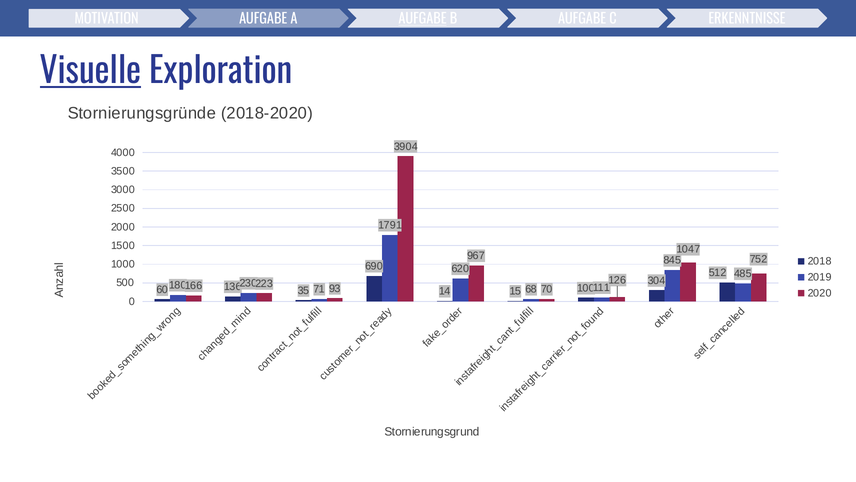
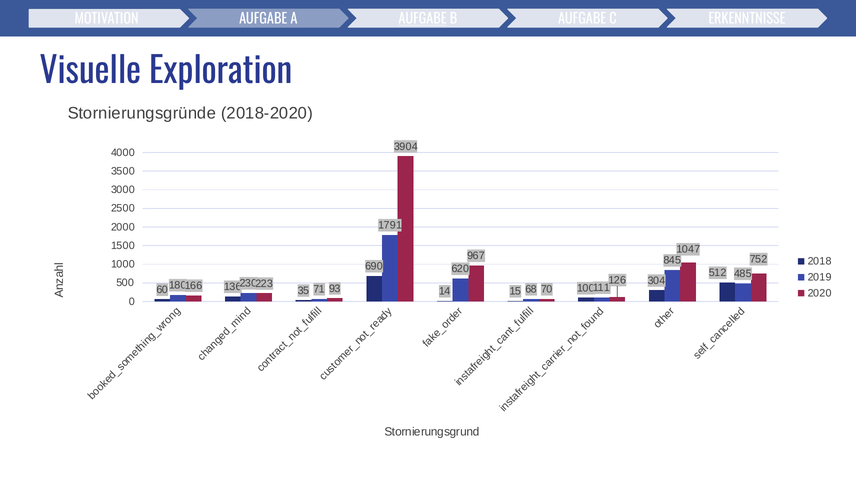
Visuelle underline: present -> none (91, 71)
